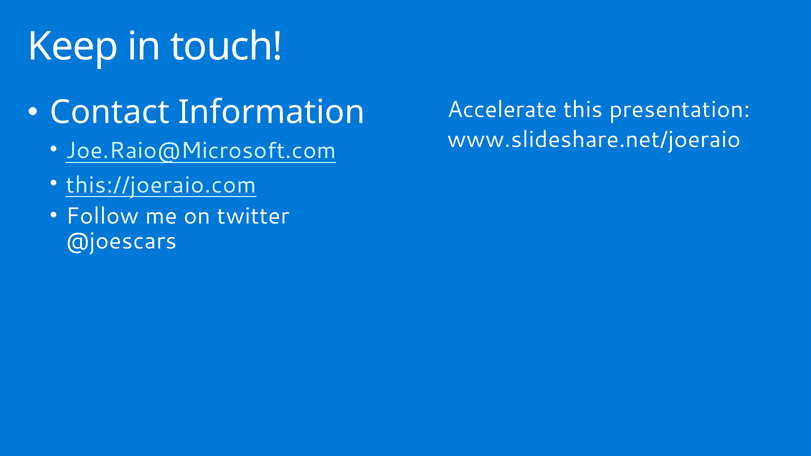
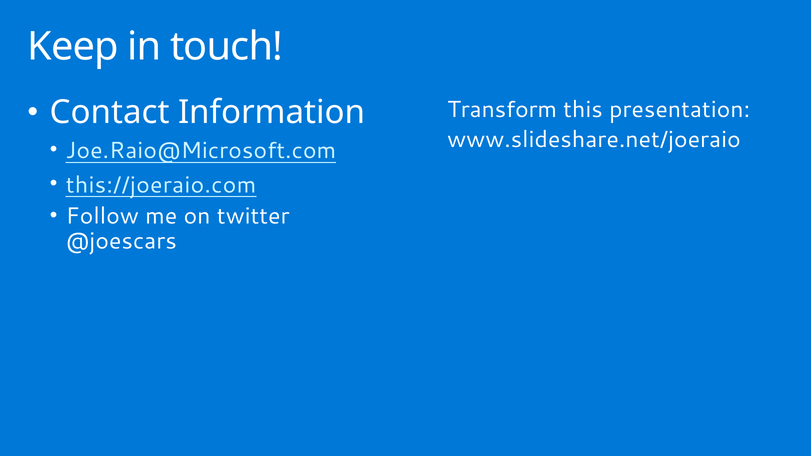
Accelerate: Accelerate -> Transform (502, 110)
